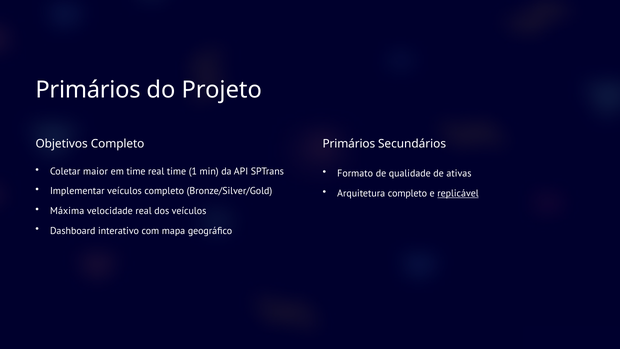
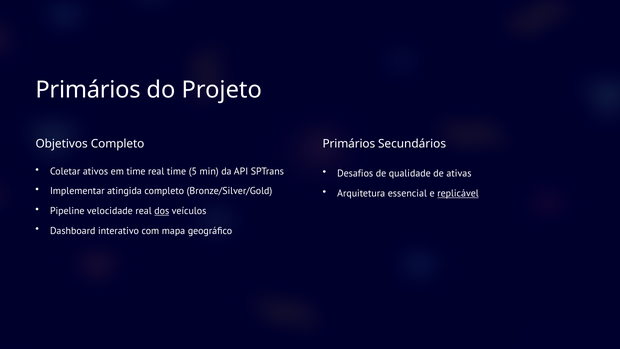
maior: maior -> ativos (96, 171)
1: 1 -> 5 (193, 171)
Formato: Formato -> Desafios (355, 173)
Implementar veículos: veículos -> atingida (124, 191)
Arquitetura completo: completo -> essencial (407, 193)
Máxima: Máxima -> Pipeline (67, 211)
dos underline: none -> present (162, 211)
